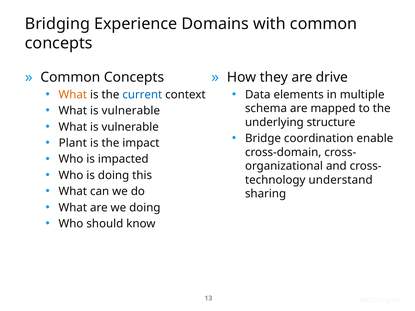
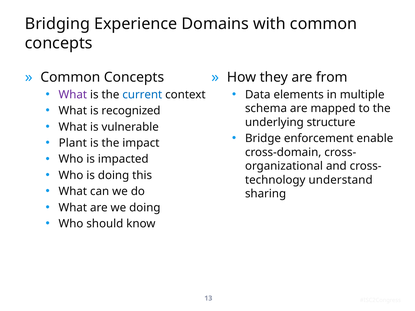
drive: drive -> from (332, 77)
What colour: orange -> purple (73, 95)
vulnerable: vulnerable -> recognized (131, 111)
coordination: coordination -> enforcement (319, 139)
